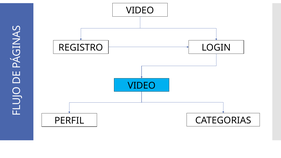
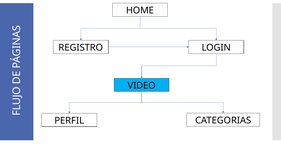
VIDEO: VIDEO -> HOME (140, 10)
